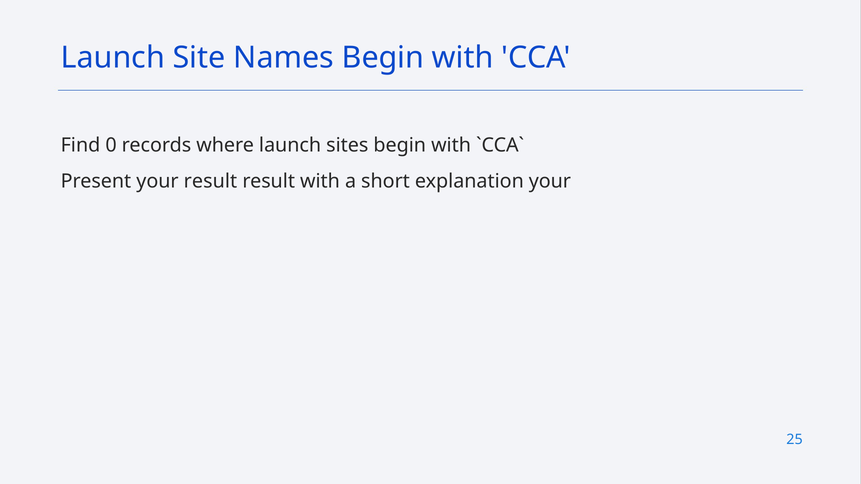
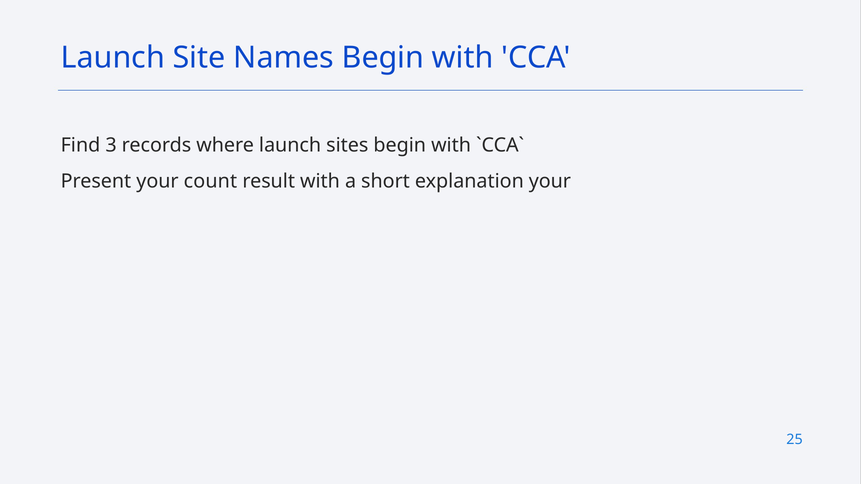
0: 0 -> 3 (111, 145)
your result: result -> count (210, 181)
